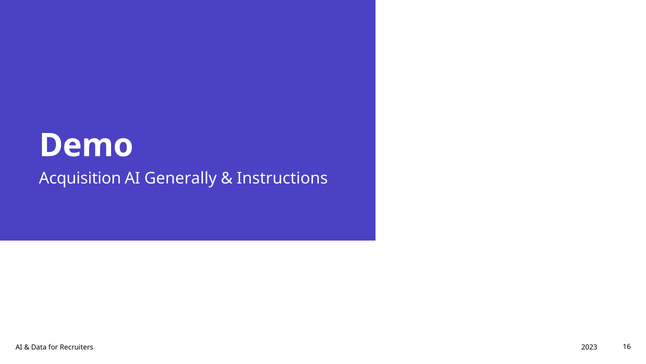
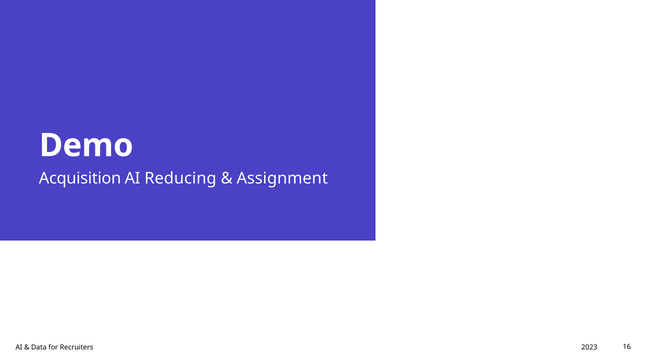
Generally: Generally -> Reducing (180, 178)
Instructions: Instructions -> Assignment (282, 178)
